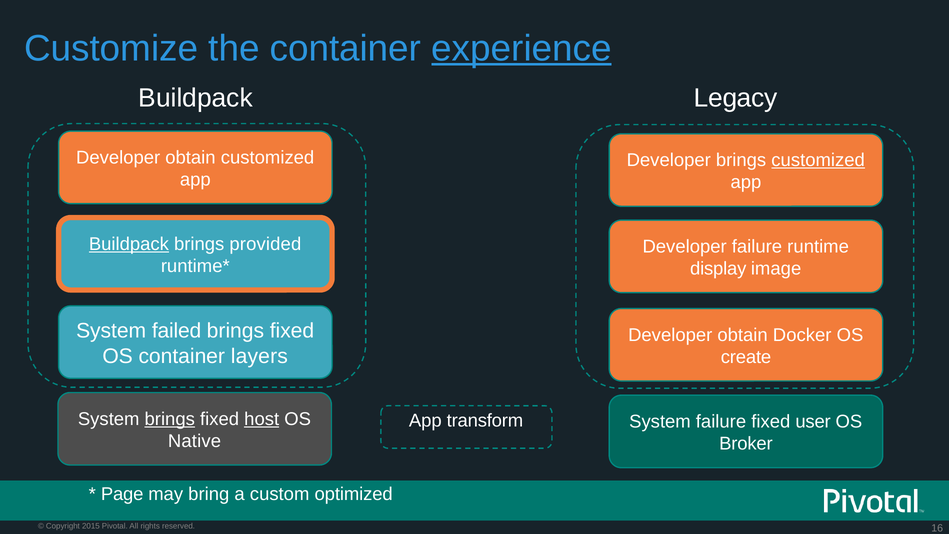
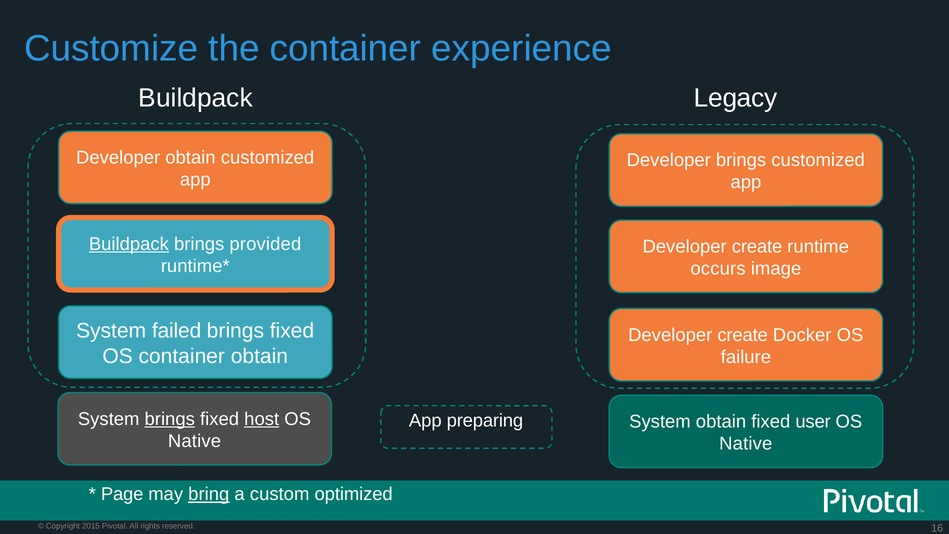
experience underline: present -> none (522, 48)
customized underline: present -> none (818, 160)
failure: failure -> create (757, 246)
display: display -> occurs (718, 269)
obtain: obtain -> create (743, 335)
container layers: layers -> obtain (259, 356)
create: create -> failure (746, 357)
transform: transform -> preparing (485, 421)
System failure: failure -> obtain (721, 421)
Broker: Broker -> Native (746, 444)
bring underline: none -> present (209, 494)
